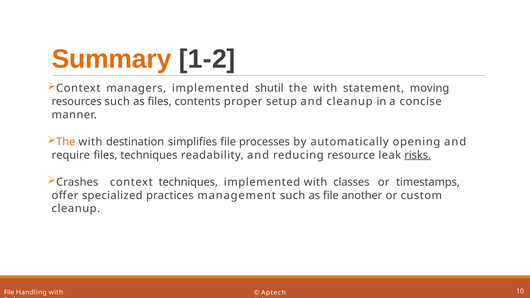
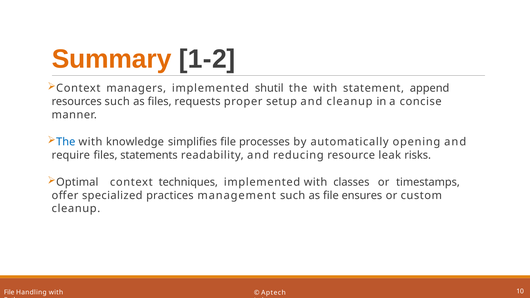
moving: moving -> append (430, 88)
contents: contents -> requests (198, 102)
The colour: orange -> blue (66, 142)
destination: destination -> knowledge (135, 142)
files techniques: techniques -> statements (149, 155)
risks underline: present -> none (418, 155)
Crashes: Crashes -> Optimal (77, 182)
another: another -> ensures (362, 195)
